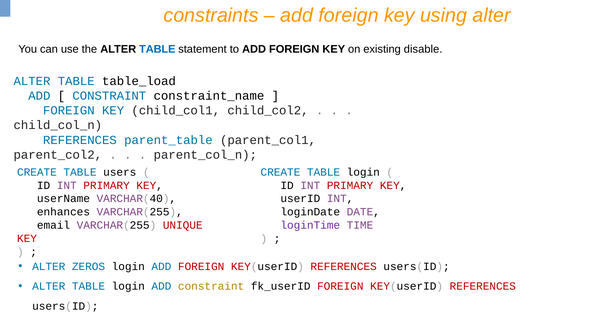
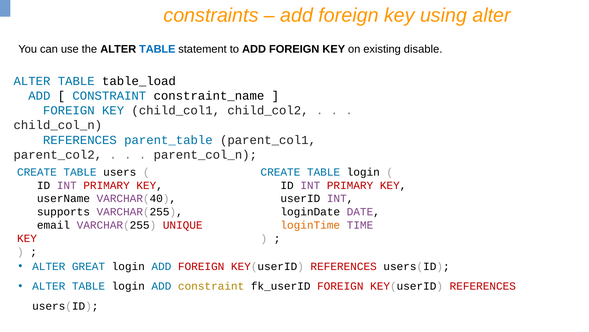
enhances: enhances -> supports (63, 211)
loginTime colour: purple -> orange (310, 225)
ZEROS: ZEROS -> GREAT (89, 266)
